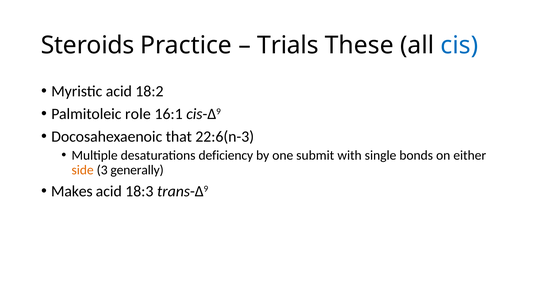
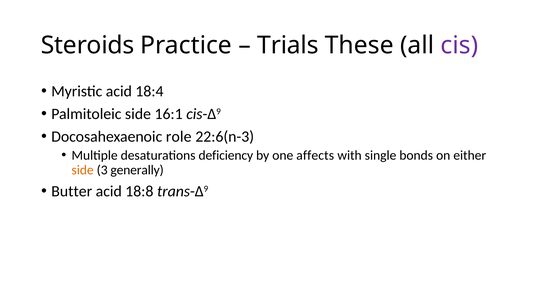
cis colour: blue -> purple (459, 45)
18:2: 18:2 -> 18:4 (149, 91)
Palmitoleic role: role -> side (138, 114)
that: that -> role (179, 137)
submit: submit -> affects (315, 155)
Makes: Makes -> Butter (72, 191)
18:3: 18:3 -> 18:8 (139, 191)
